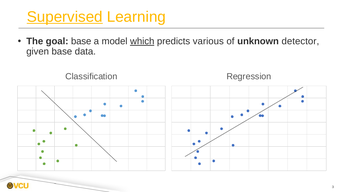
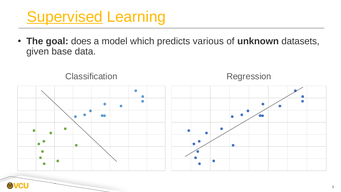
goal base: base -> does (81, 41)
which underline: present -> none (142, 41)
detector: detector -> datasets (300, 41)
